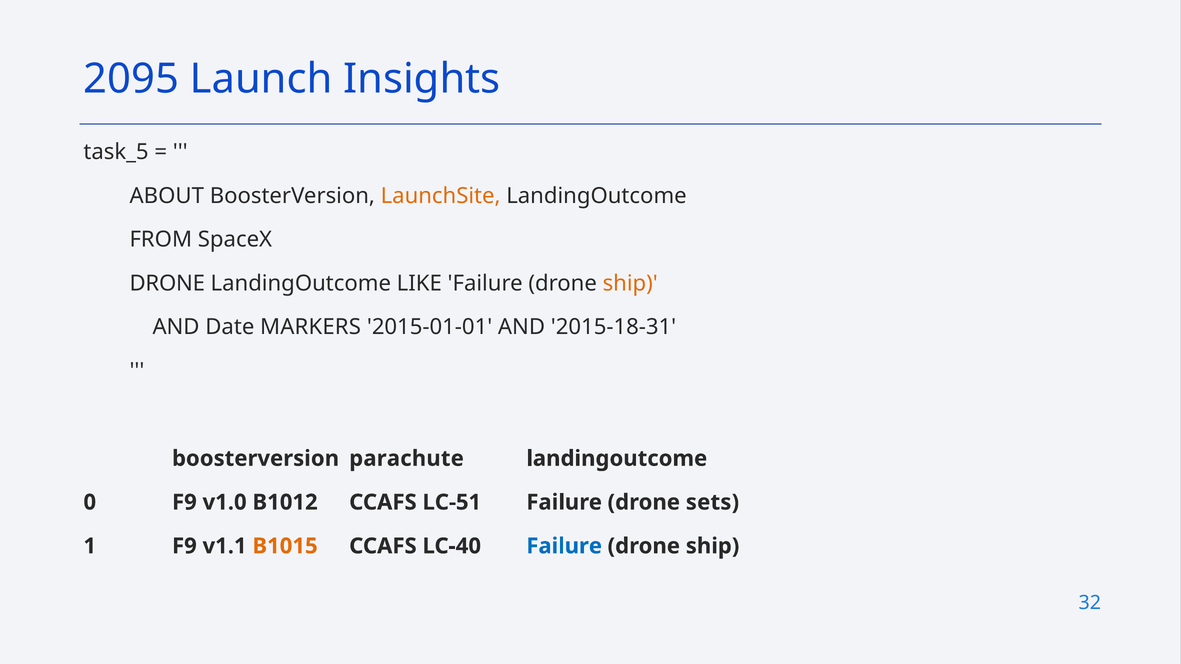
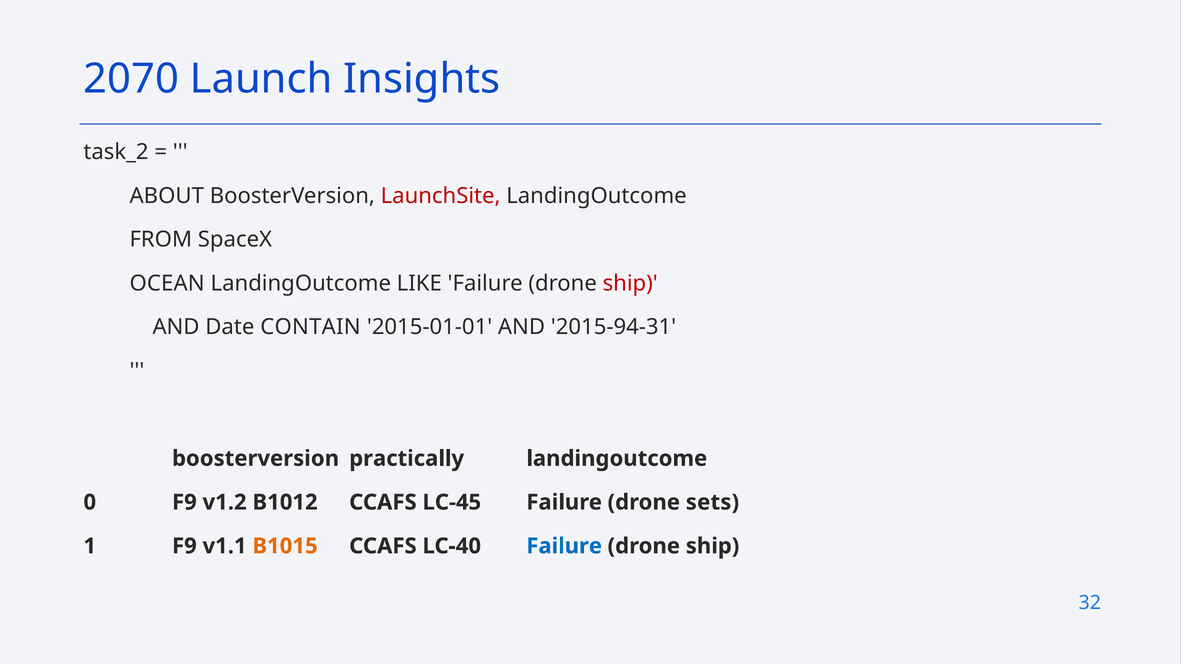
2095: 2095 -> 2070 (131, 79)
task_5: task_5 -> task_2 (116, 152)
LaunchSite colour: orange -> red (441, 196)
DRONE: DRONE -> OCEAN (167, 284)
ship colour: orange -> red (630, 284)
MARKERS: MARKERS -> CONTAIN (310, 327)
2015-18-31: 2015-18-31 -> 2015-94-31 (614, 327)
parachute: parachute -> practically (407, 459)
v1.0: v1.0 -> v1.2 (225, 503)
LC-51: LC-51 -> LC-45 (452, 503)
